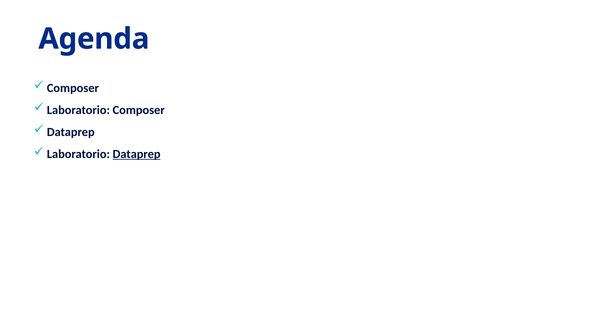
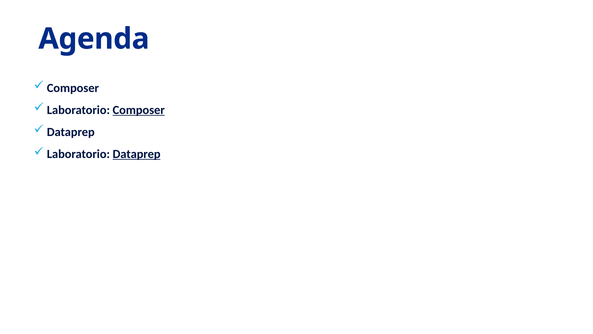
Composer underline: none -> present (139, 110)
